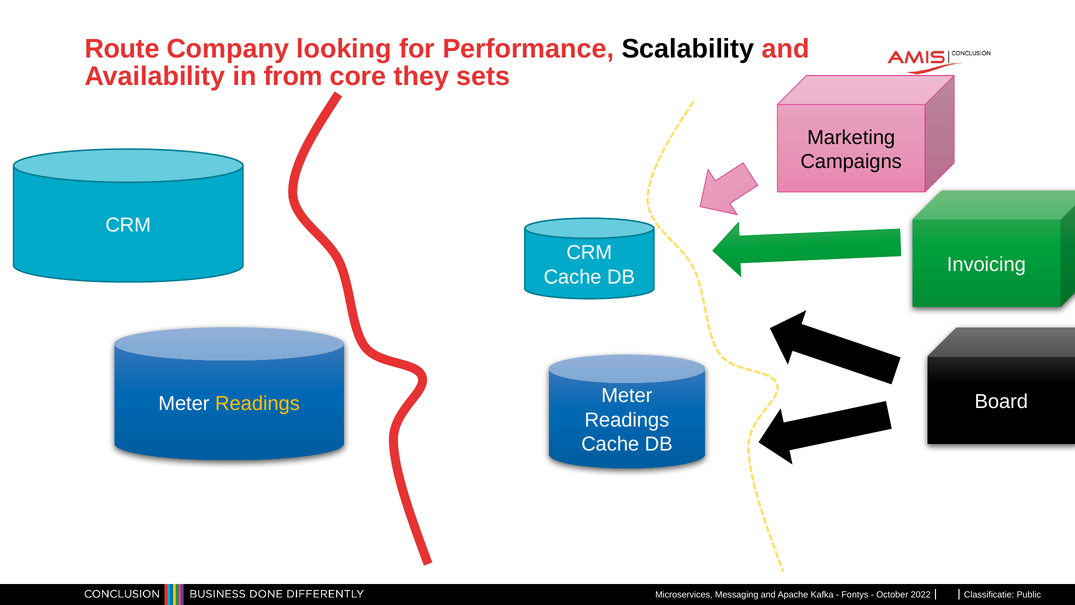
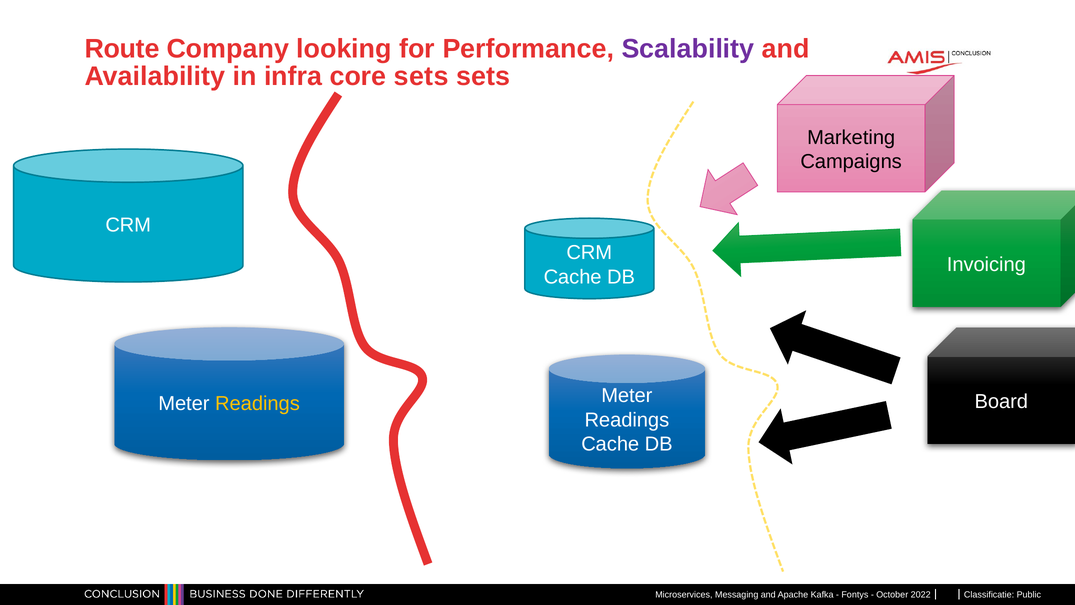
Scalability colour: black -> purple (688, 49)
from: from -> infra (293, 76)
core they: they -> sets (421, 76)
